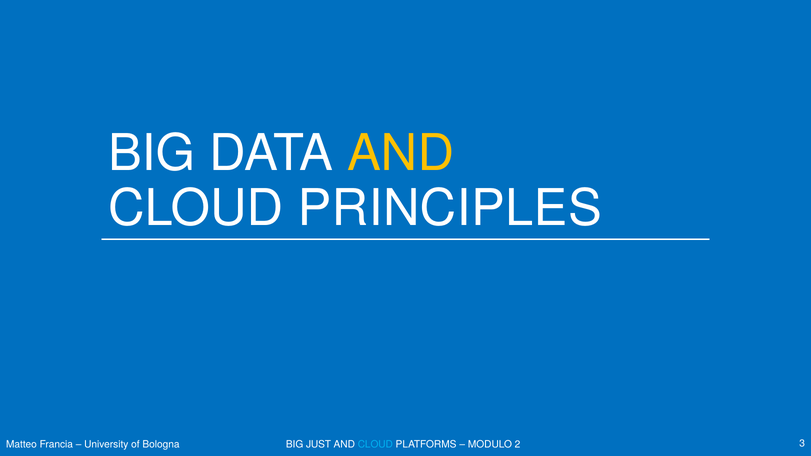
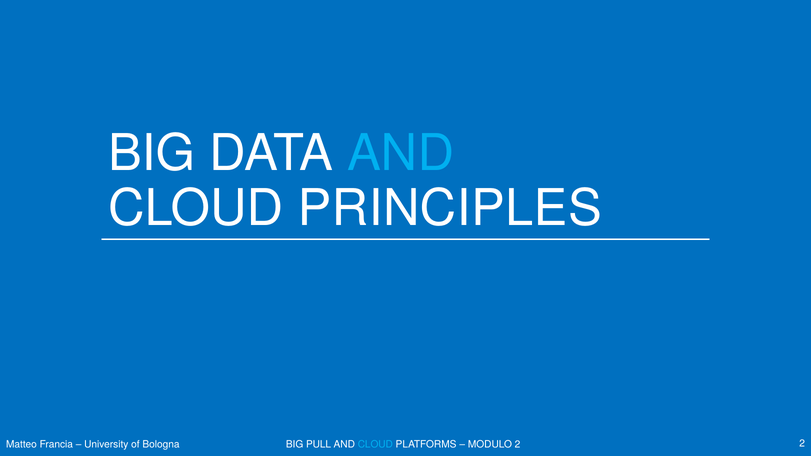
AND colour: yellow -> light blue (401, 154)
JUST: JUST -> PULL (319, 445)
Bologna 3: 3 -> 2 (802, 444)
